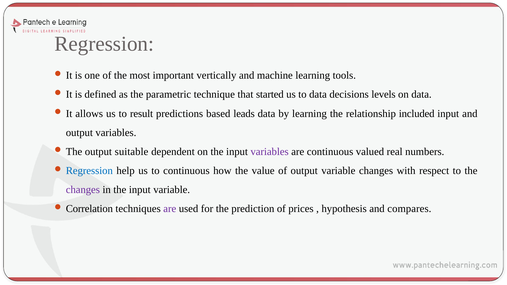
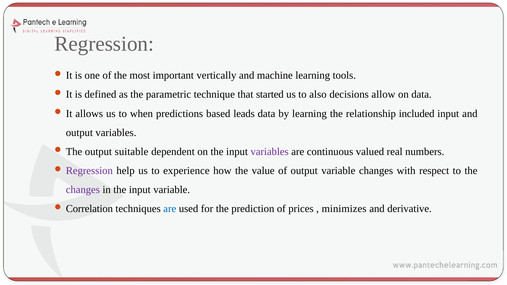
to data: data -> also (318, 95)
levels: levels -> allow (383, 95)
result: result -> when (141, 114)
Regression colour: blue -> purple (89, 171)
to continuous: continuous -> experience (186, 171)
are colour: purple -> blue (170, 209)
hypothesis: hypothesis -> minimizes (344, 209)
compares: compares -> derivative (409, 209)
